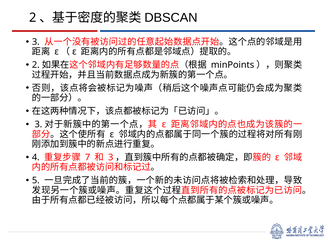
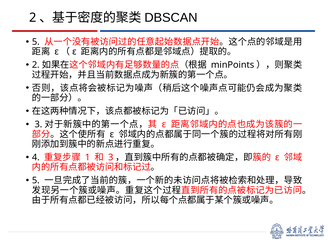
3: 3 -> 5 (36, 42)
7: 7 -> 1 (88, 157)
